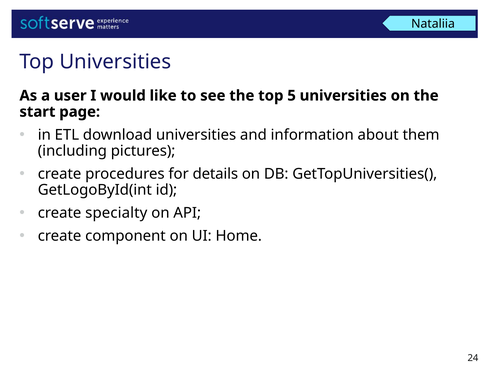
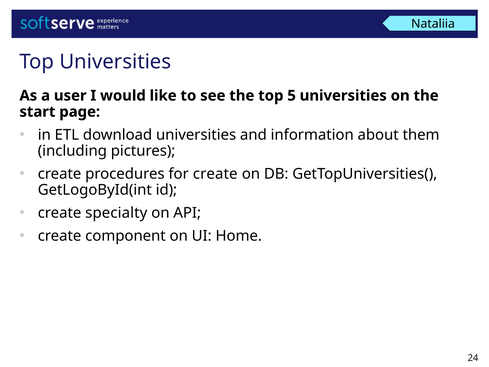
for details: details -> create (215, 174)
